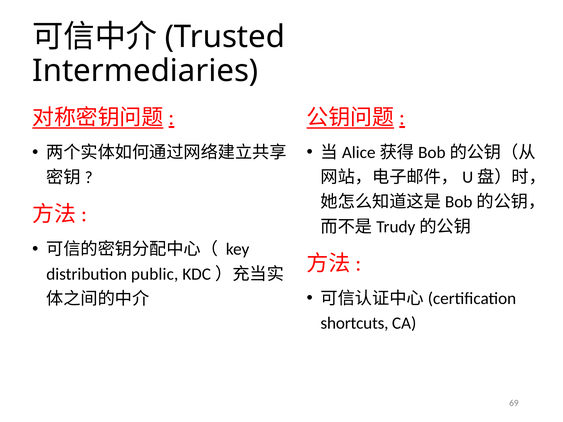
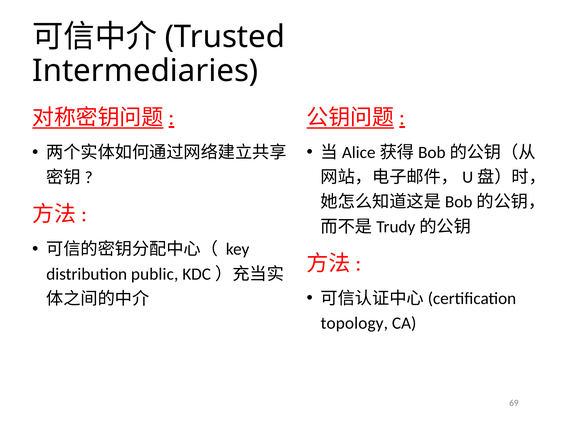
shortcuts: shortcuts -> topology (354, 323)
